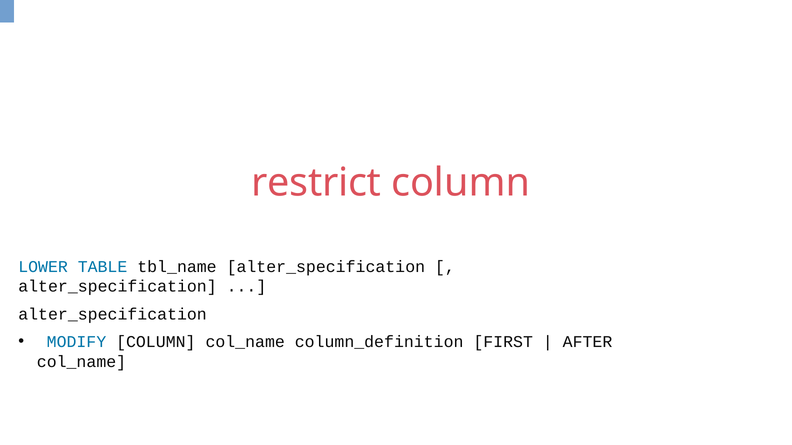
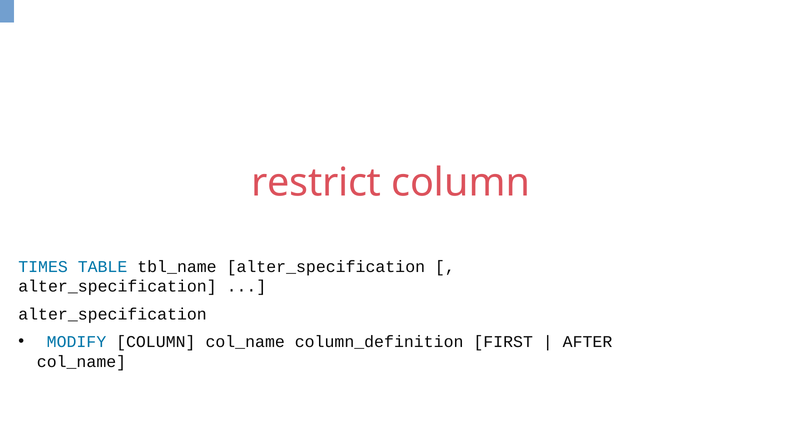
LOWER: LOWER -> TIMES (43, 267)
